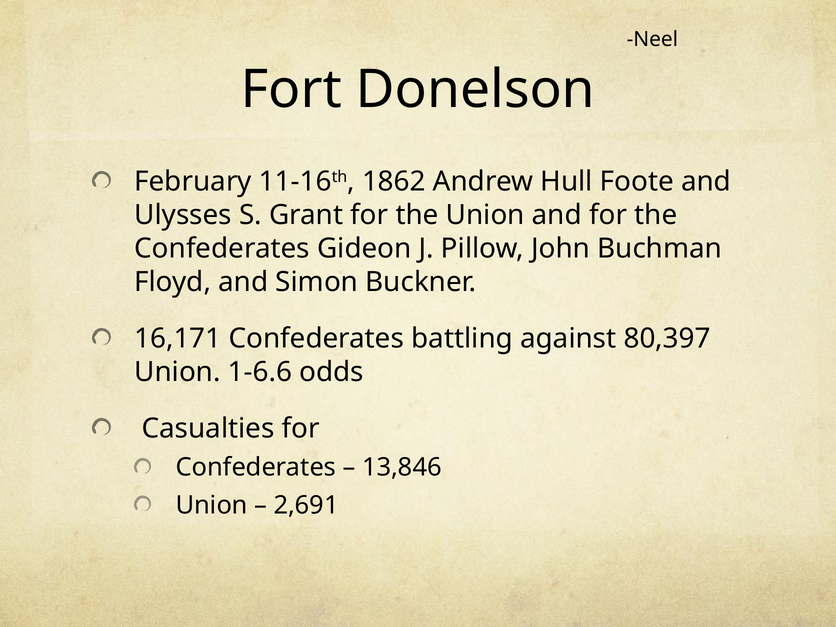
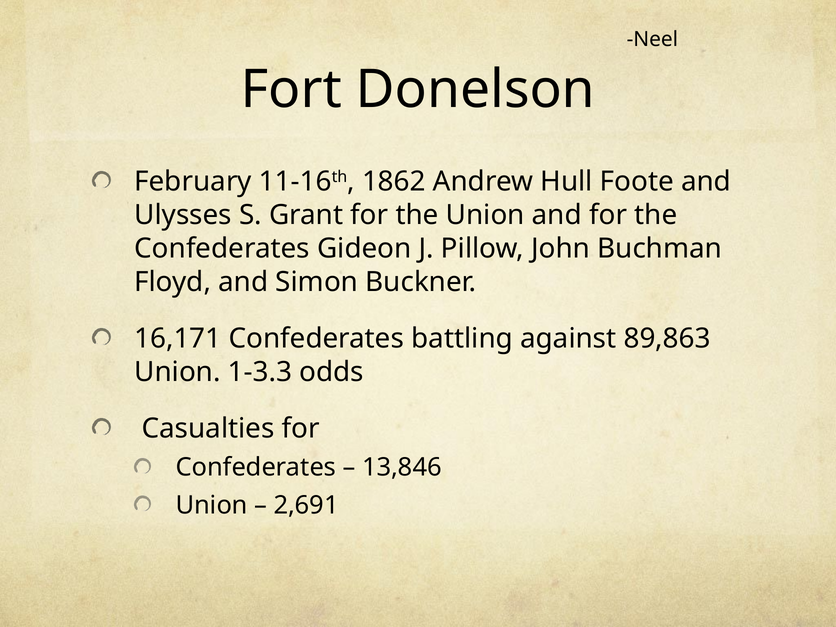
80,397: 80,397 -> 89,863 (667, 338)
1-6.6: 1-6.6 -> 1-3.3 (260, 372)
